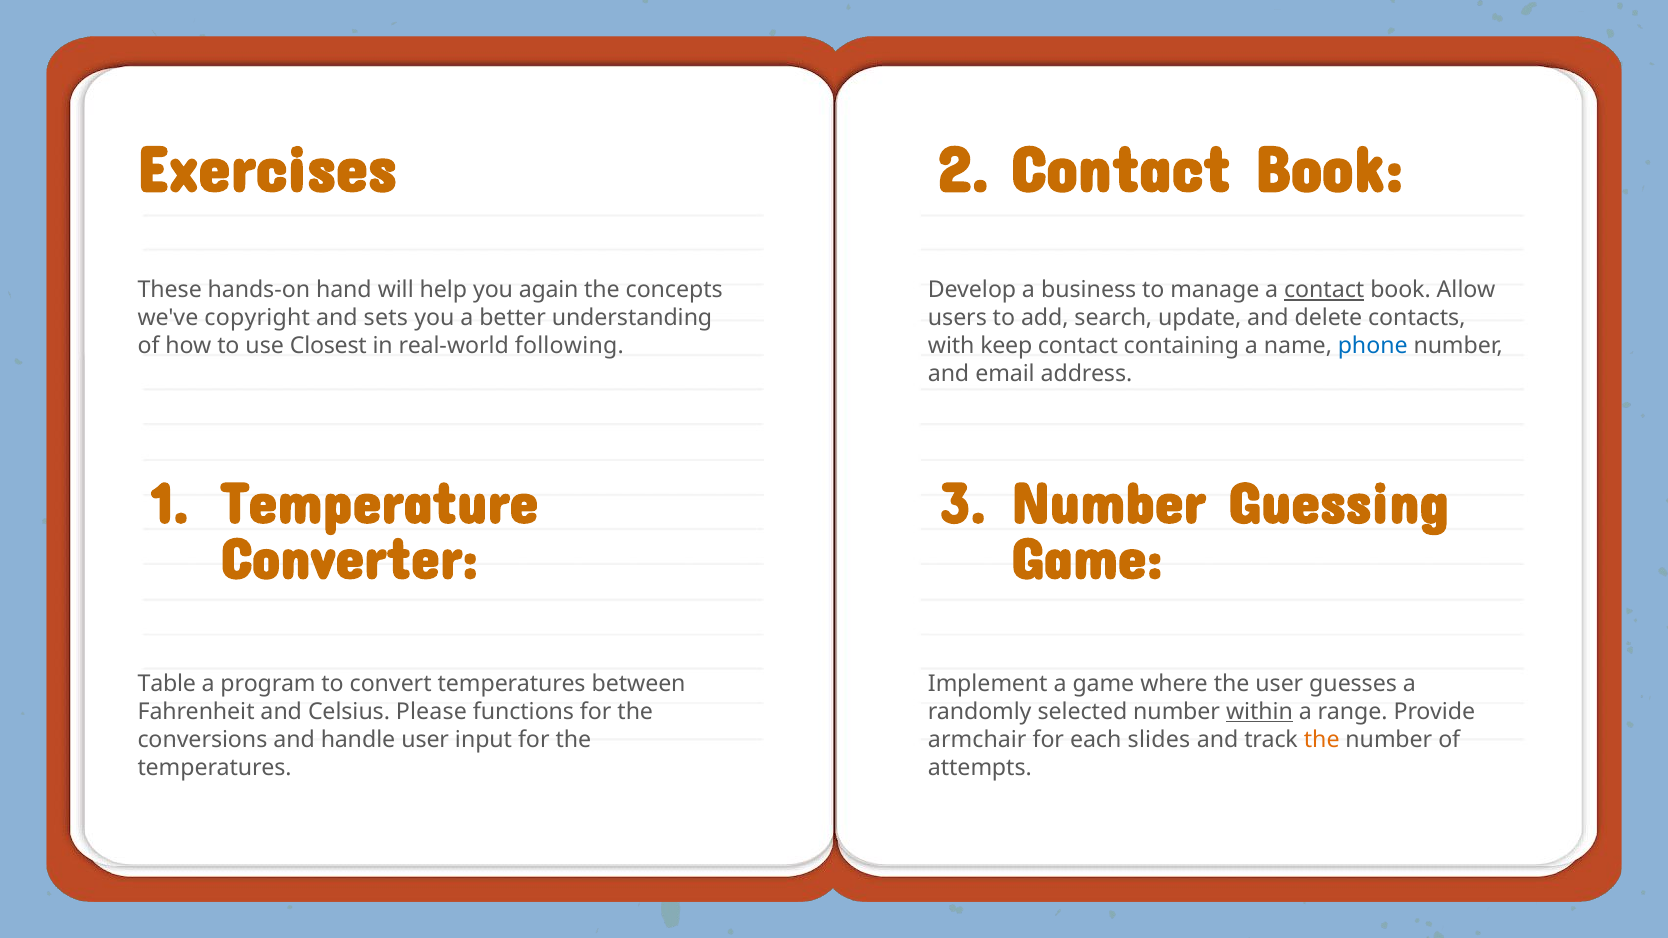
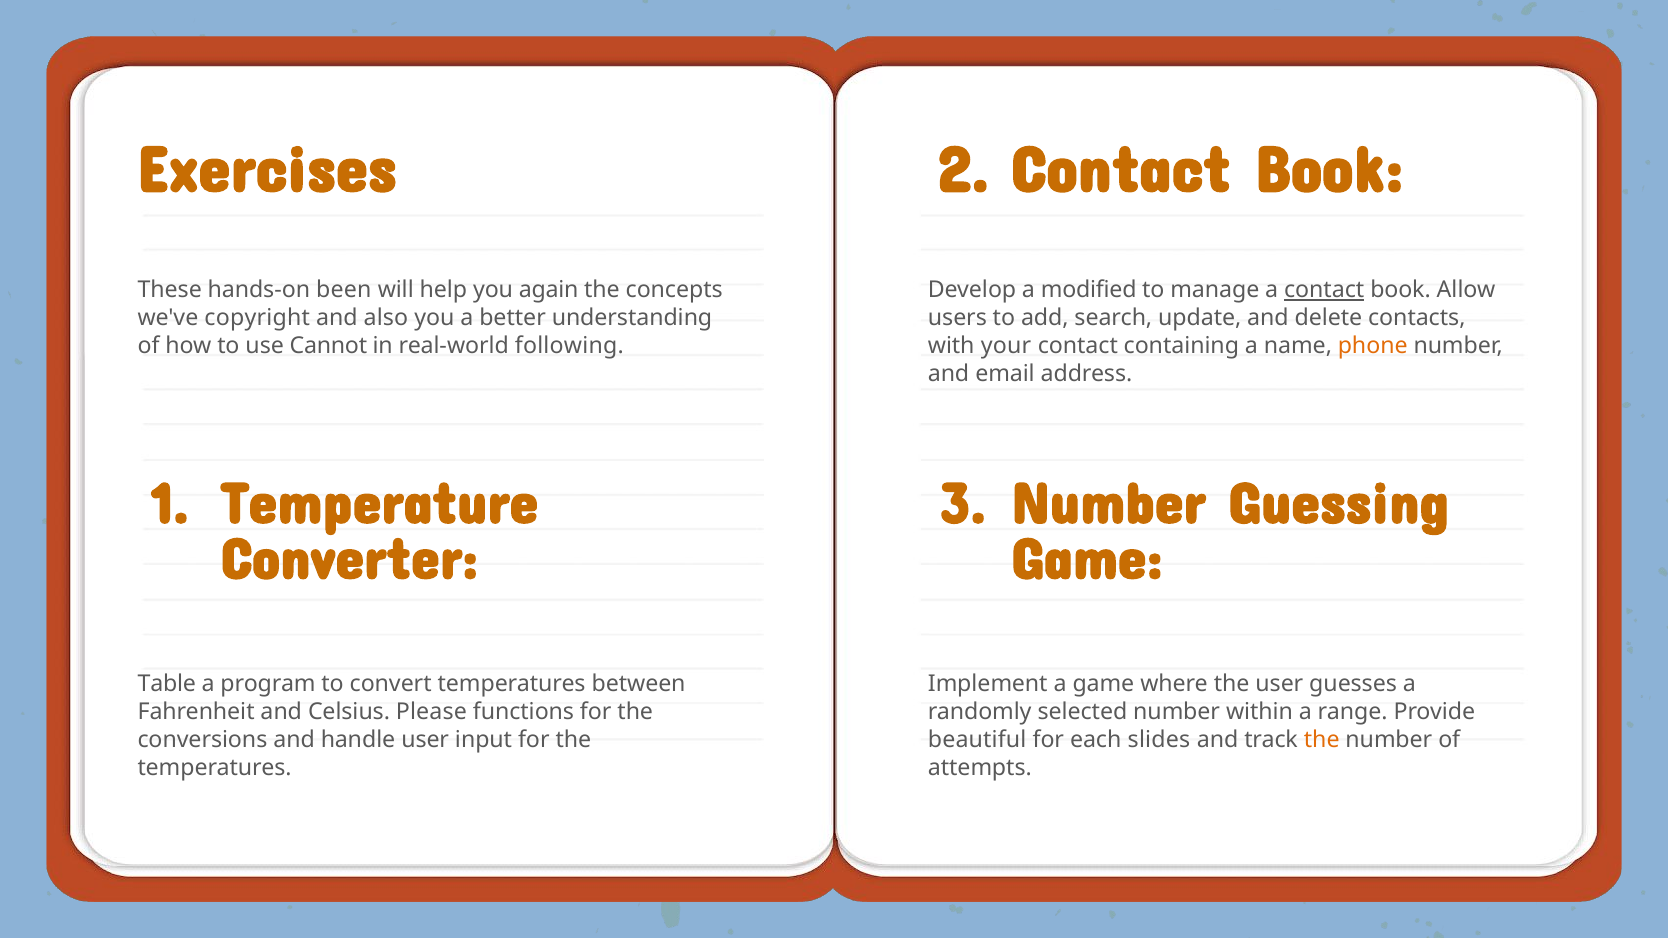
hand: hand -> been (344, 290)
business: business -> modified (1089, 290)
sets: sets -> also (386, 318)
Closest: Closest -> Cannot (328, 346)
keep: keep -> your (1006, 346)
phone colour: blue -> orange (1373, 346)
within underline: present -> none (1259, 712)
armchair: armchair -> beautiful (977, 740)
